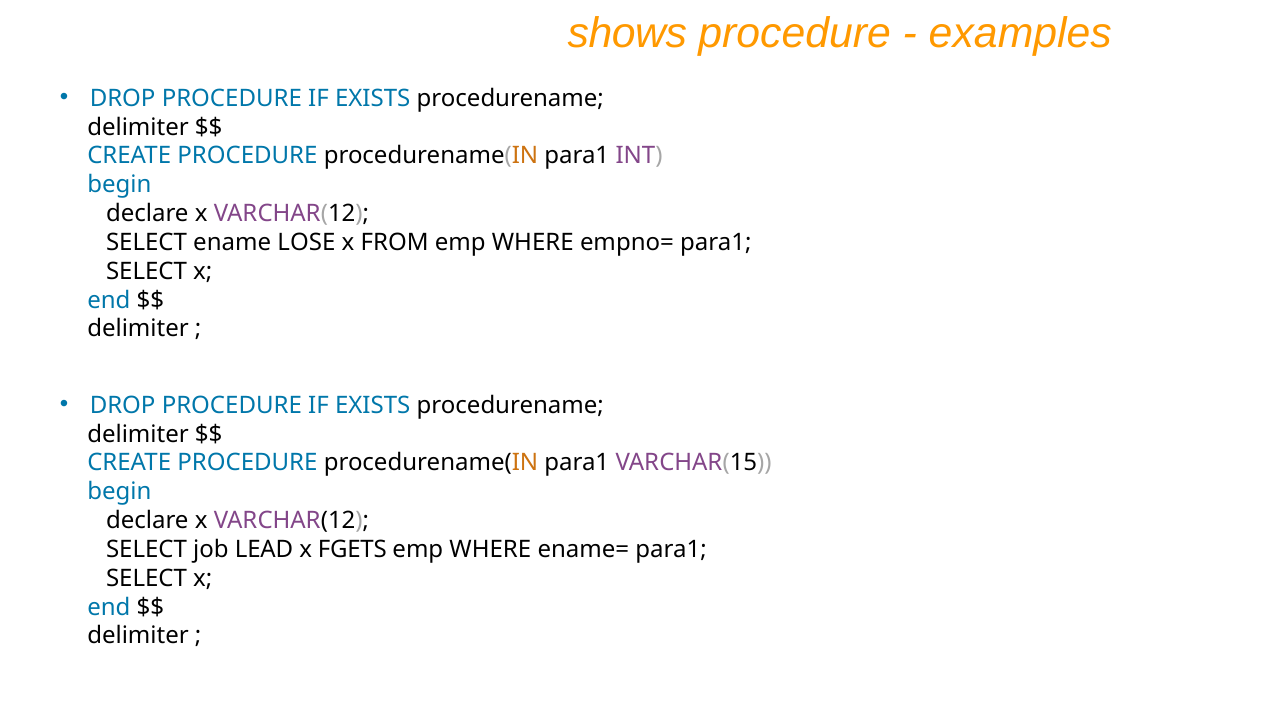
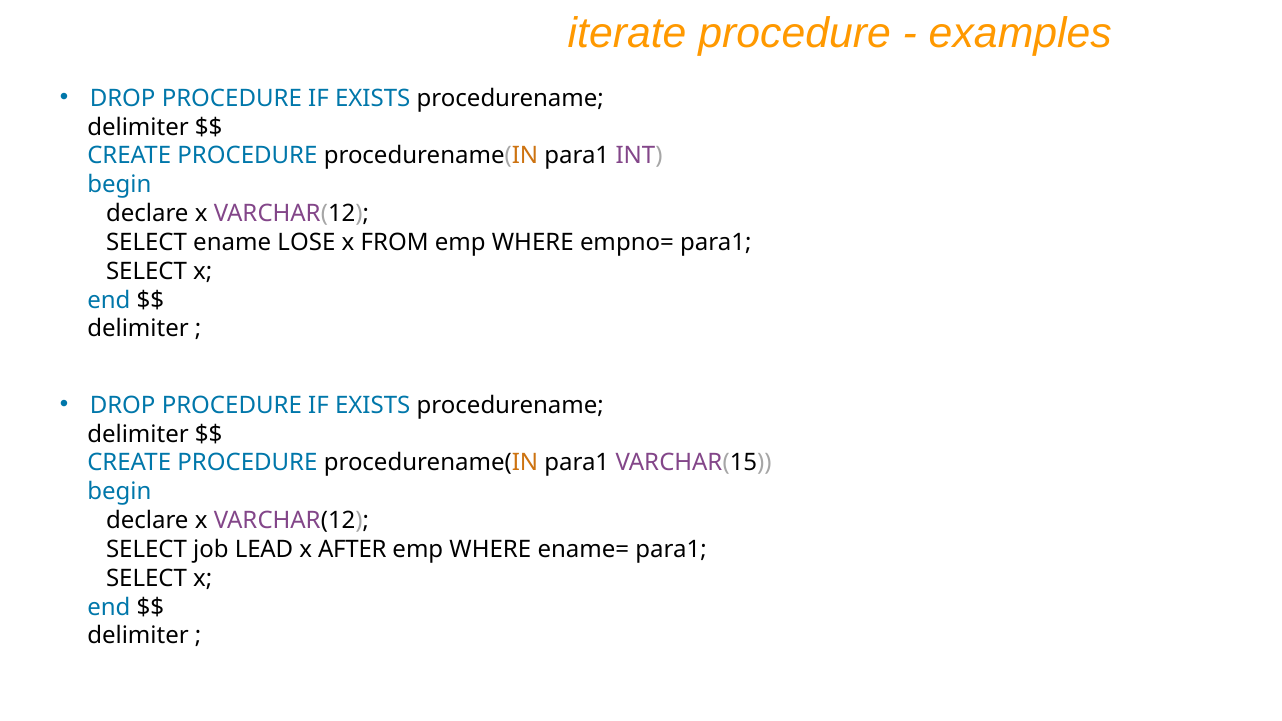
shows: shows -> iterate (627, 33)
FGETS: FGETS -> AFTER (352, 550)
